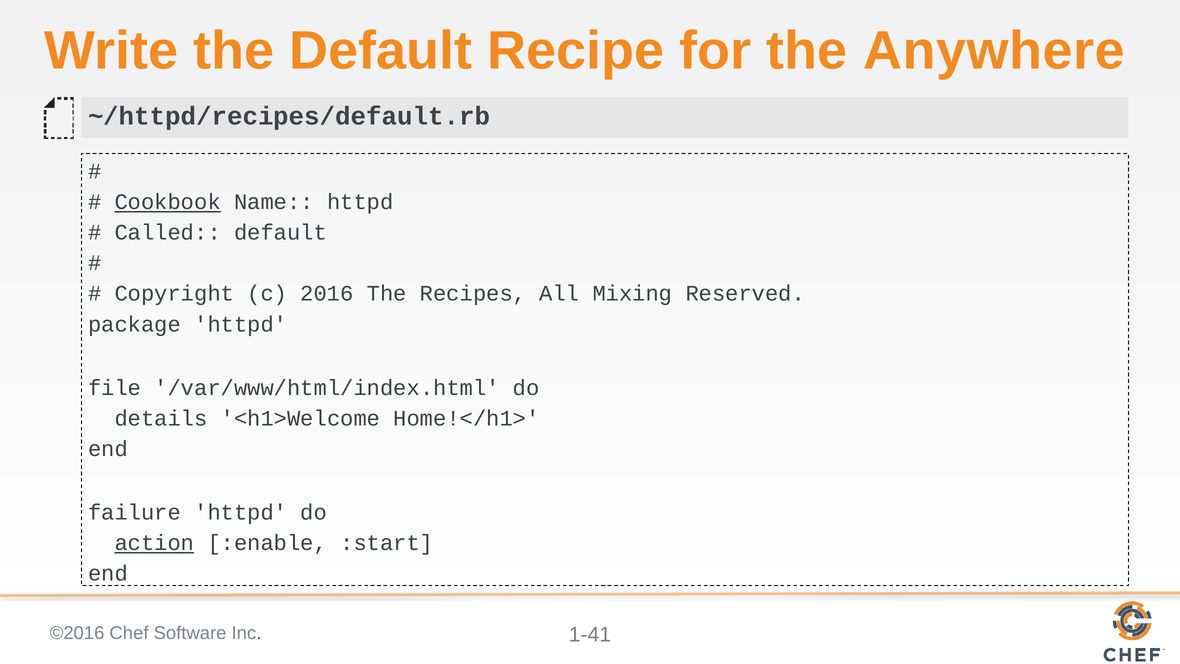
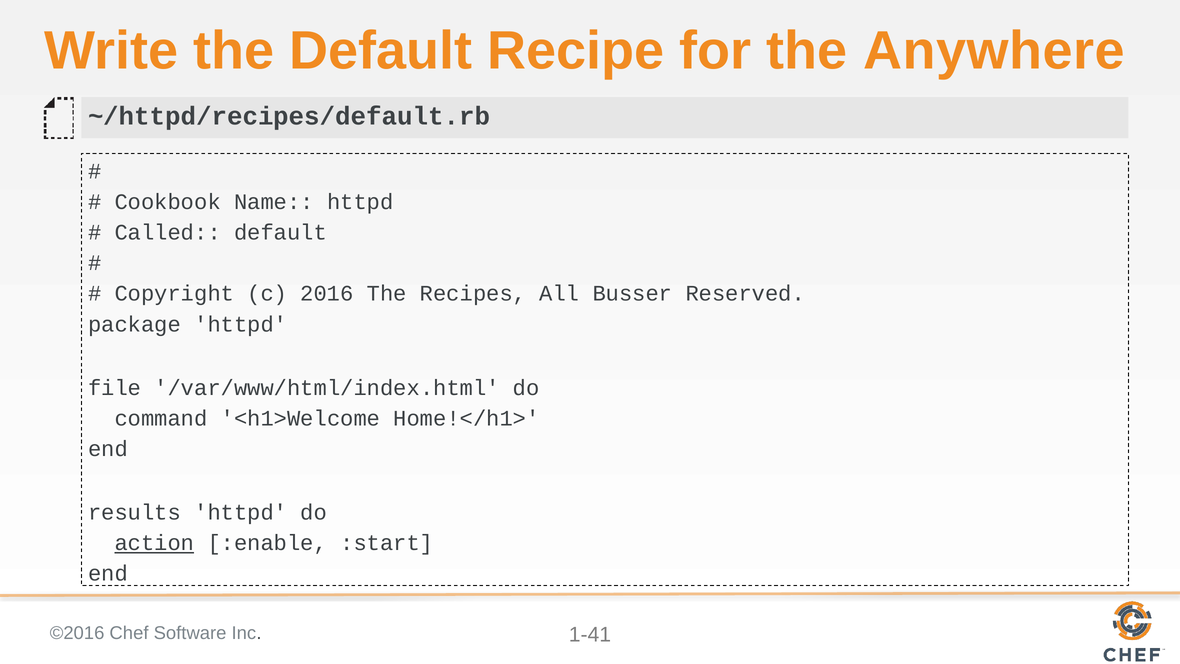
Cookbook underline: present -> none (168, 202)
Mixing: Mixing -> Busser (632, 294)
details: details -> command (161, 418)
failure: failure -> results (134, 512)
